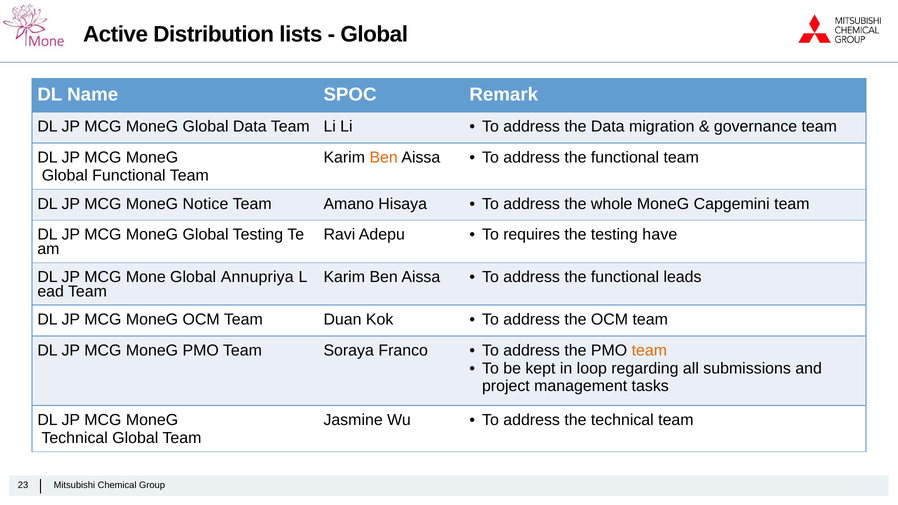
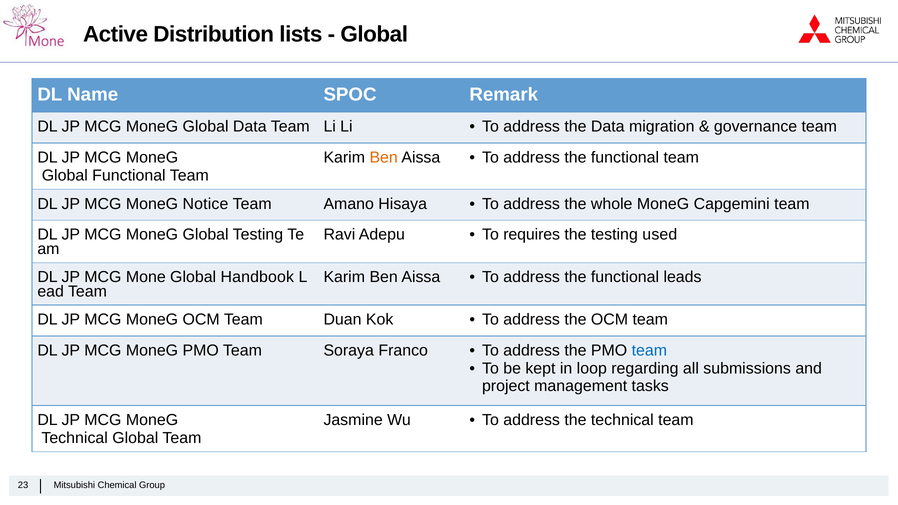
have: have -> used (660, 235)
Annupriya: Annupriya -> Handbook (257, 277)
team colour: orange -> blue (649, 351)
